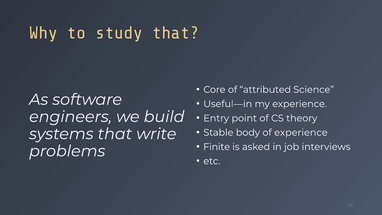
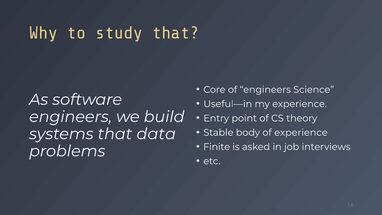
of attributed: attributed -> engineers (265, 90)
write: write -> data (156, 134)
